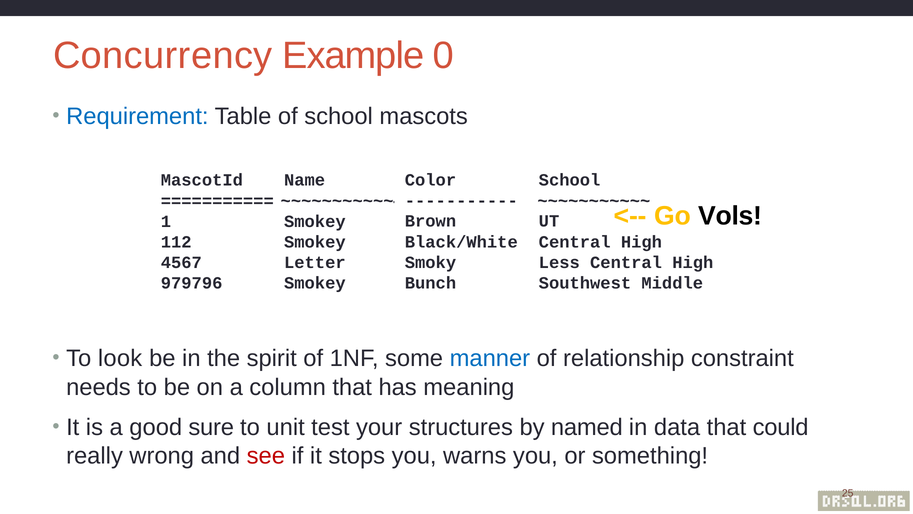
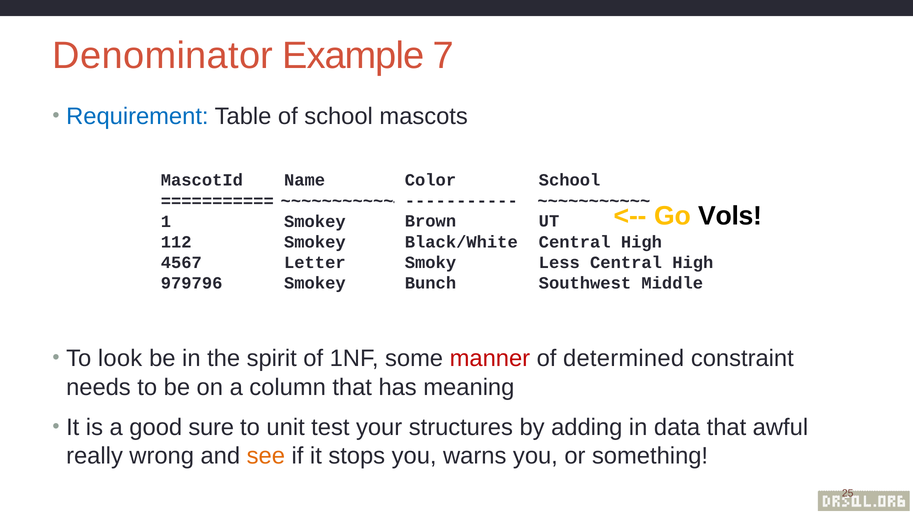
Concurrency: Concurrency -> Denominator (163, 56)
0: 0 -> 7 (444, 56)
manner colour: blue -> red (490, 358)
relationship: relationship -> determined (624, 358)
named: named -> adding (587, 427)
could: could -> awful (780, 427)
see colour: red -> orange (266, 456)
